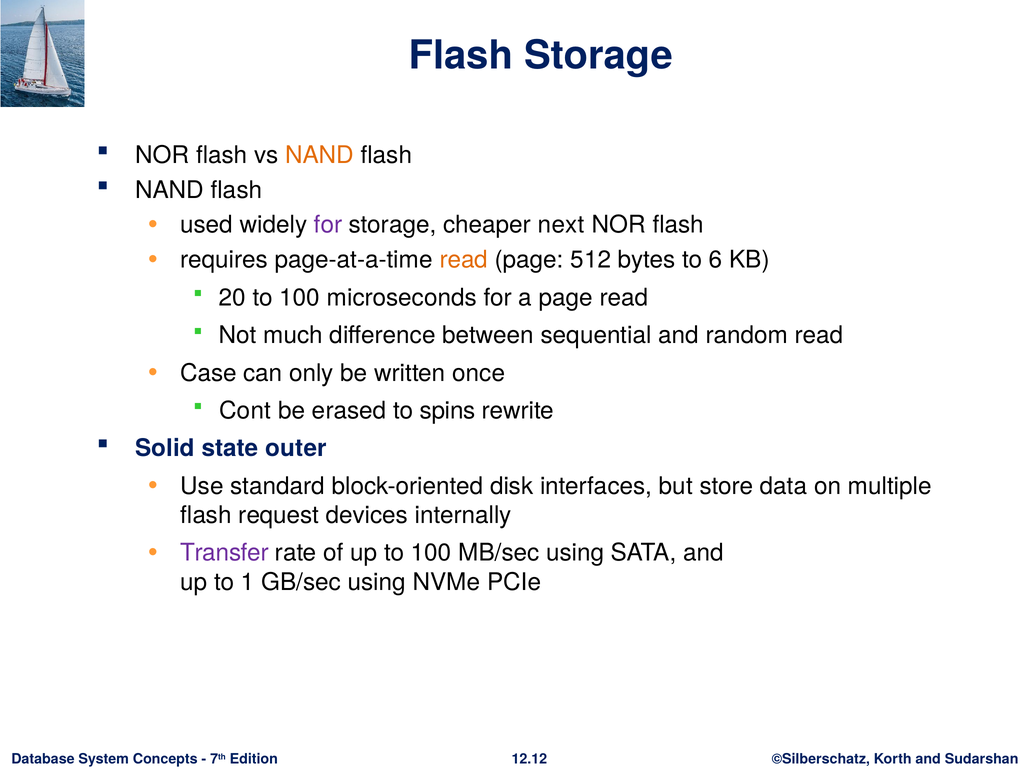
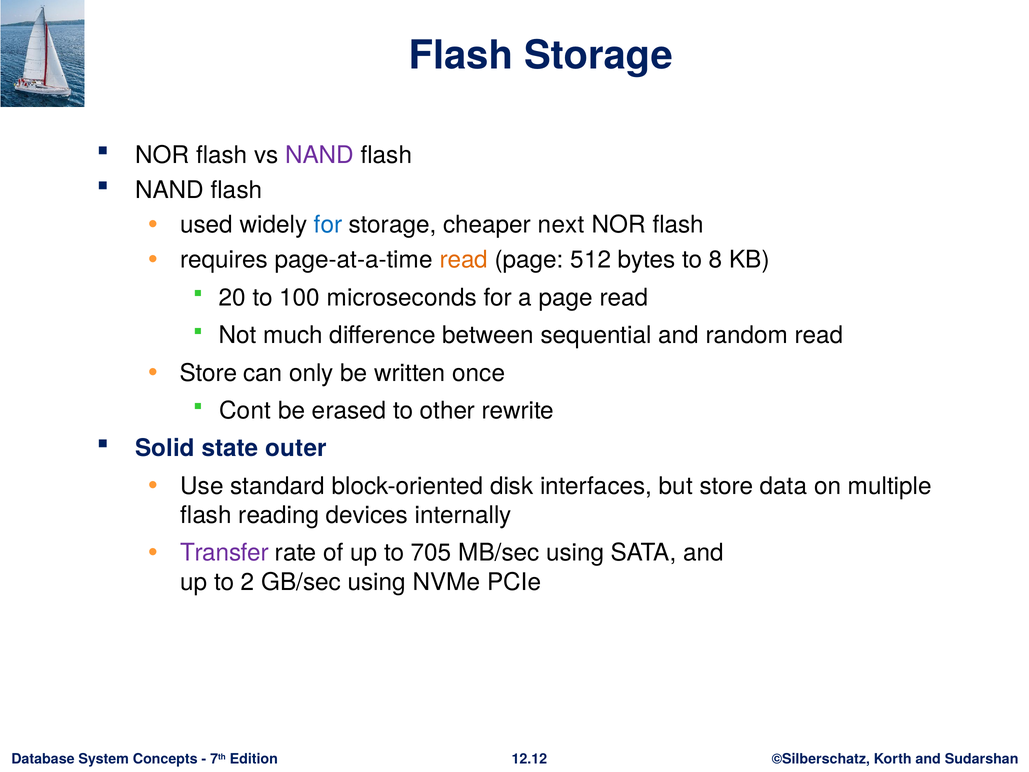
NAND colour: orange -> purple (320, 155)
for colour: purple -> blue (328, 225)
6: 6 -> 8 (716, 259)
Case: Case -> Store (208, 373)
spins: spins -> other (448, 411)
request: request -> reading (279, 515)
up to 100: 100 -> 705 (431, 553)
1: 1 -> 2 (248, 582)
